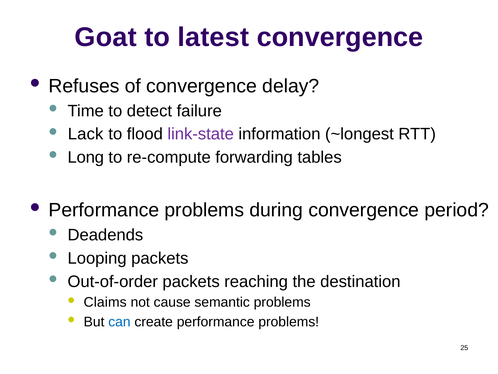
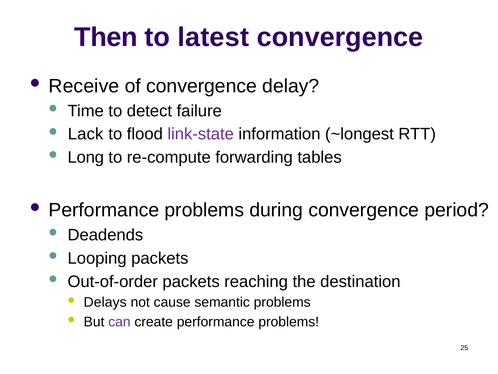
Goat: Goat -> Then (106, 37)
Refuses: Refuses -> Receive (84, 86)
Claims: Claims -> Delays (105, 302)
can colour: blue -> purple (119, 321)
